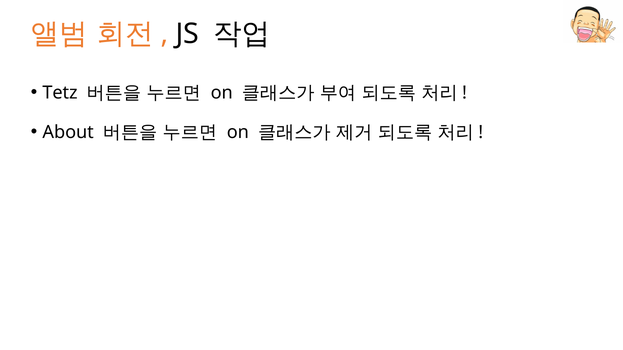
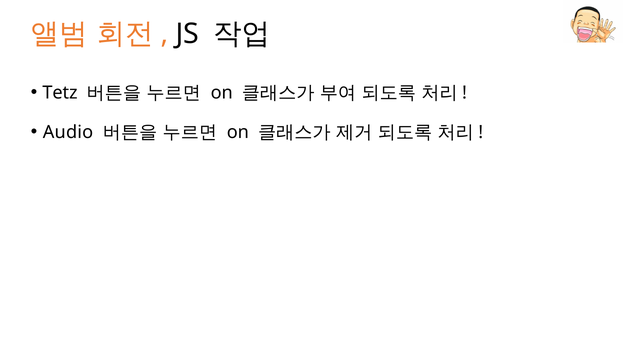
About: About -> Audio (68, 132)
